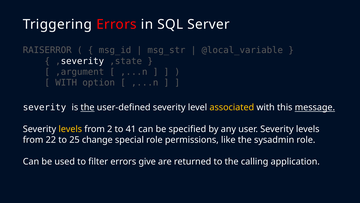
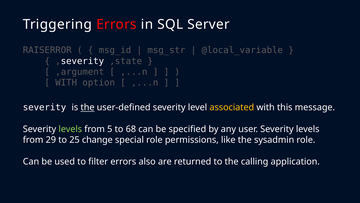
message underline: present -> none (315, 107)
levels colour: yellow -> light green (70, 129)
2: 2 -> 5 (110, 129)
41: 41 -> 68 (131, 129)
22: 22 -> 29 (51, 140)
give: give -> also (147, 161)
